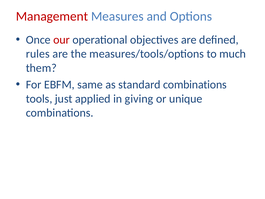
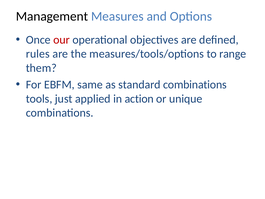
Management colour: red -> black (52, 16)
much: much -> range (233, 54)
giving: giving -> action (139, 99)
